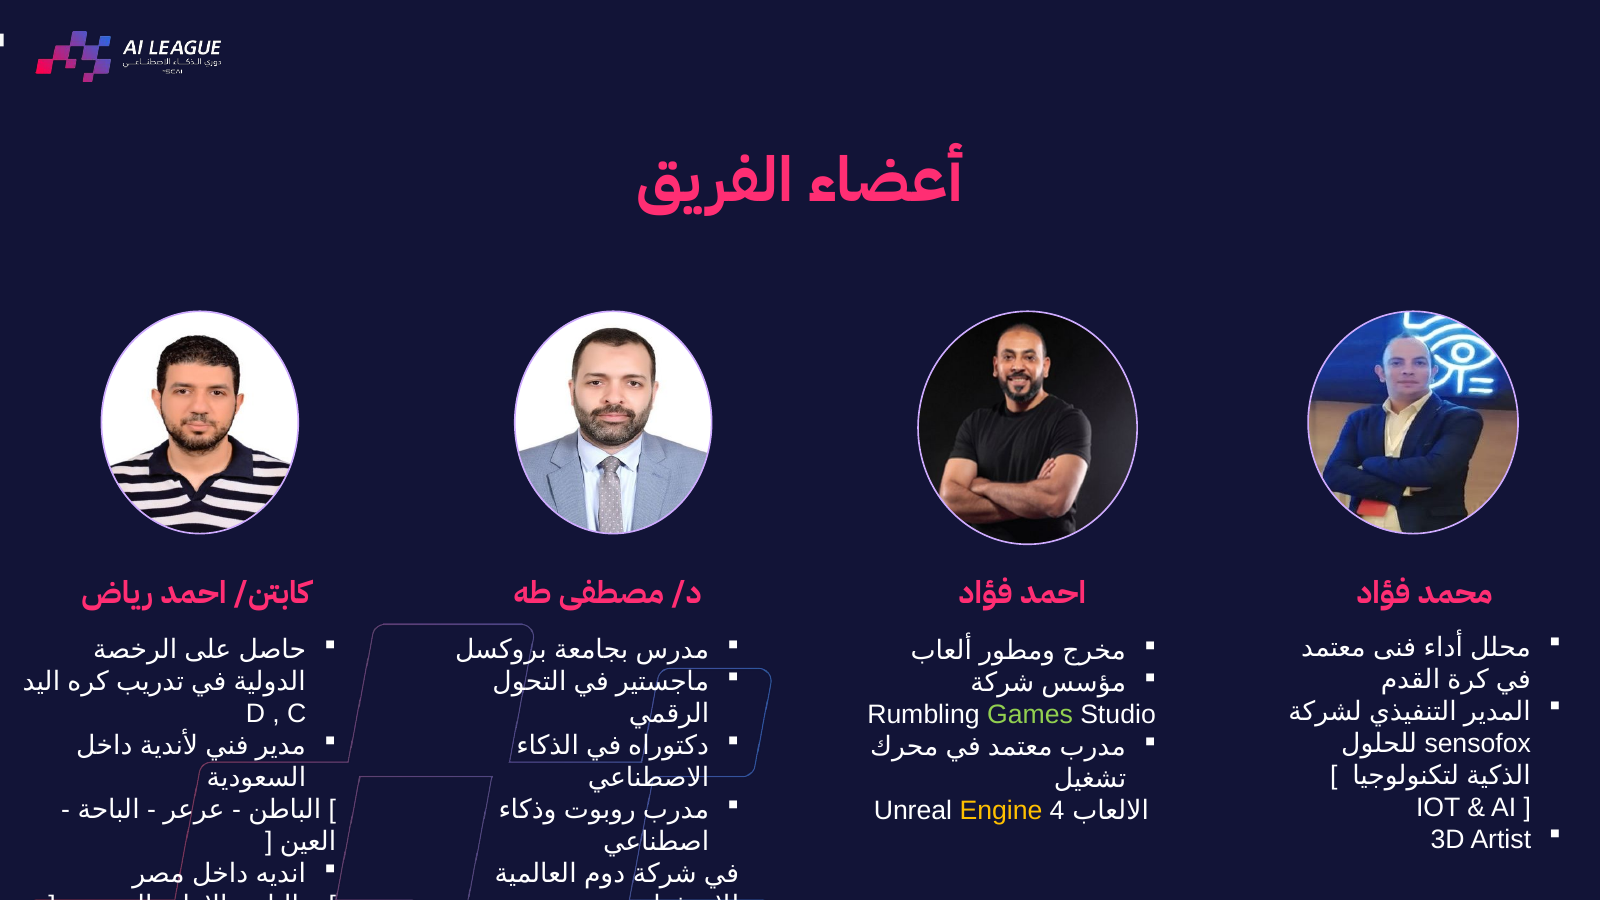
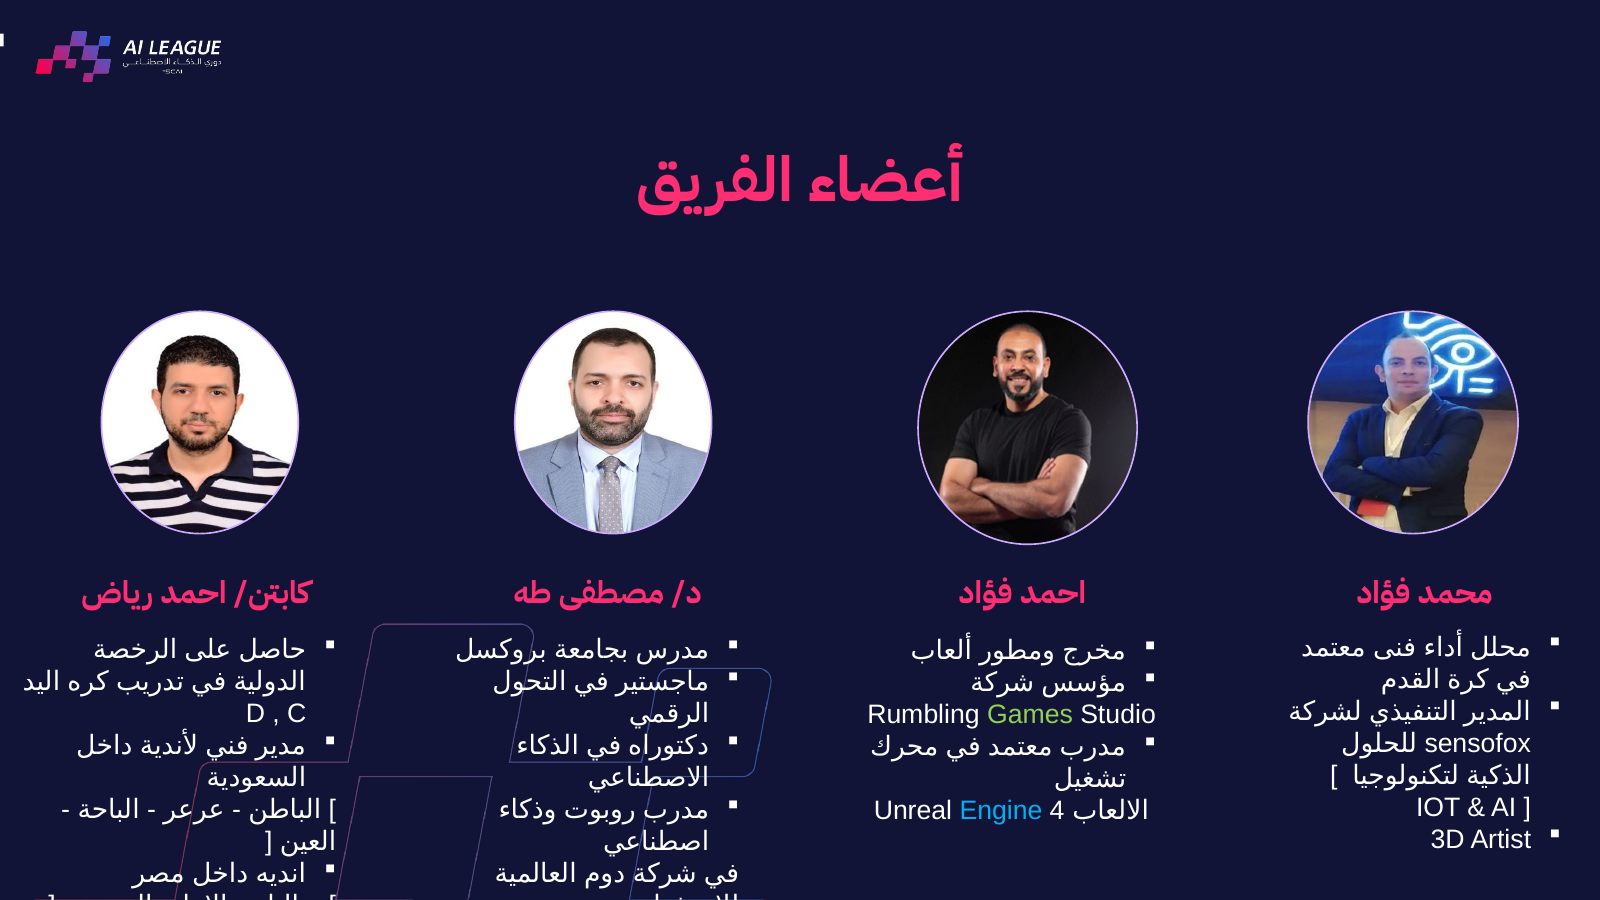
Engine colour: yellow -> light blue (1001, 811)
